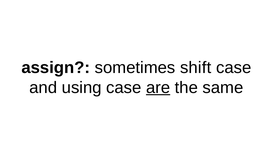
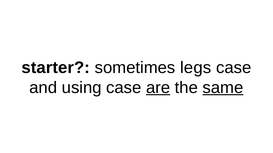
assign: assign -> starter (56, 68)
shift: shift -> legs (196, 68)
same underline: none -> present (223, 88)
